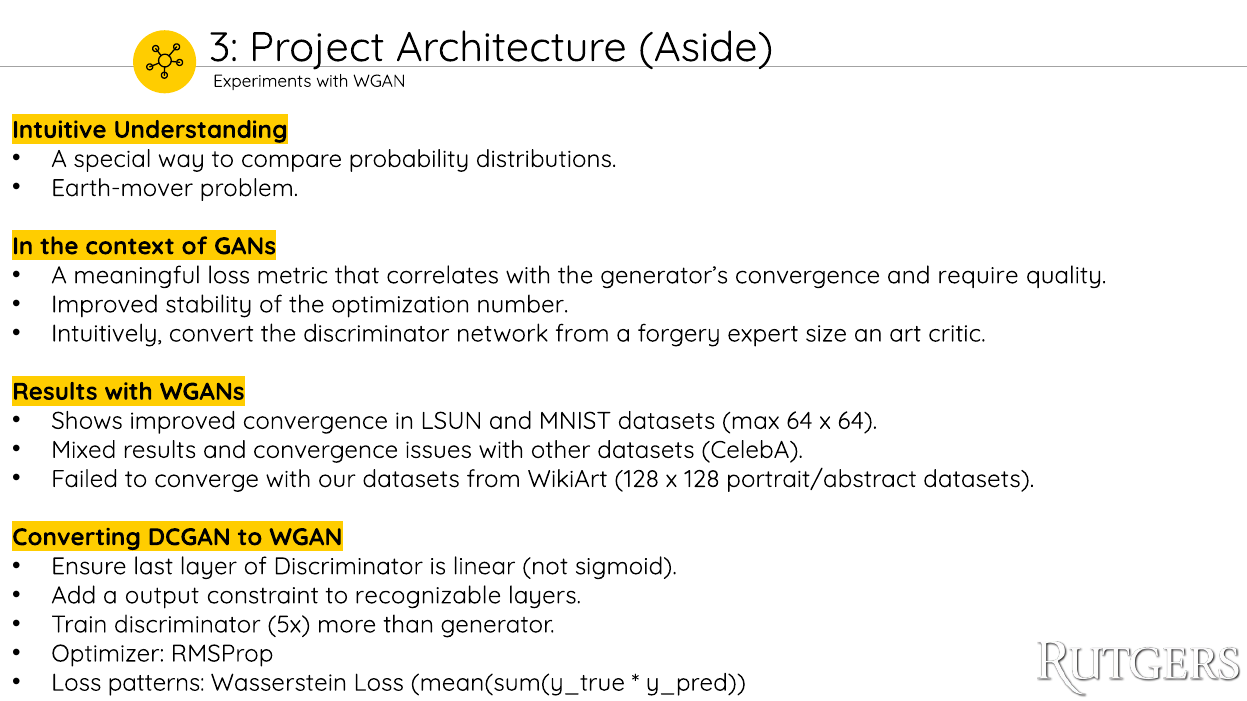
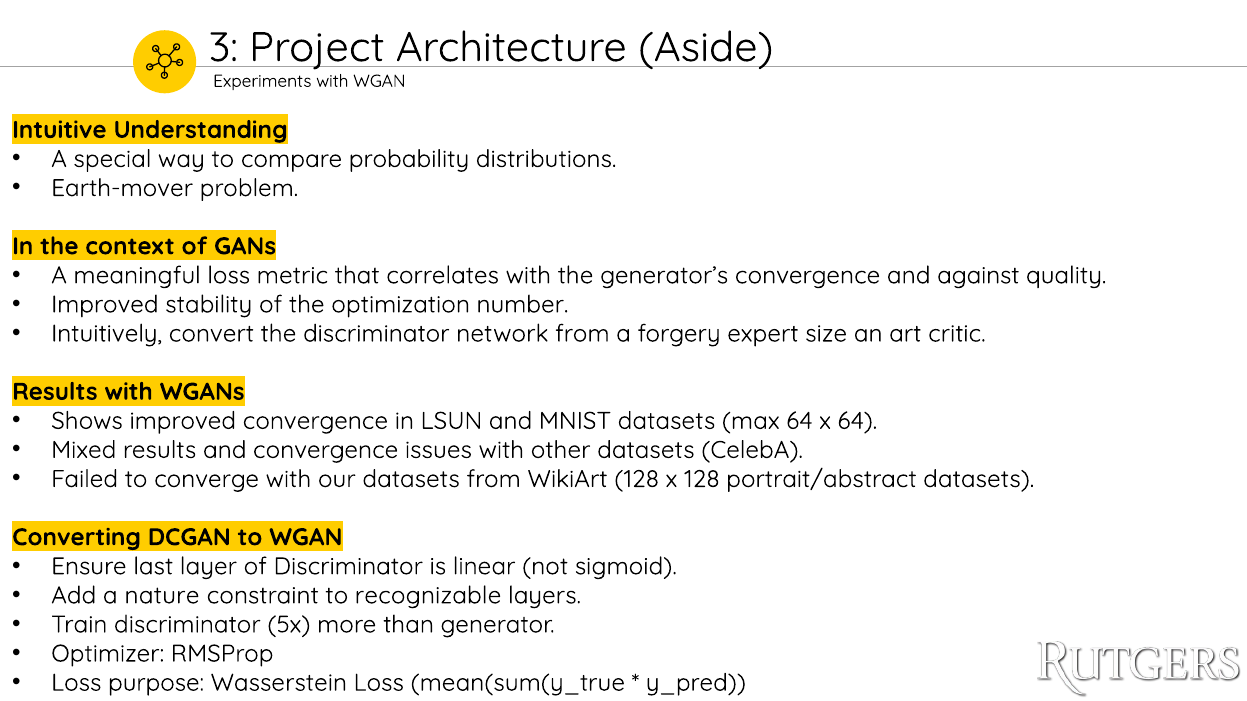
require: require -> against (978, 276)
output: output -> nature (162, 596)
patterns: patterns -> purpose (156, 683)
